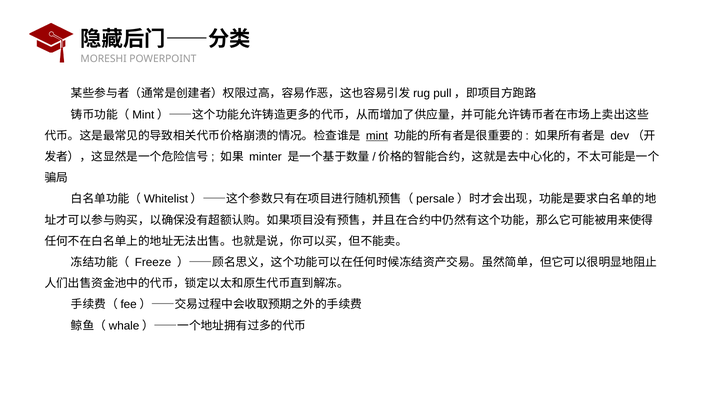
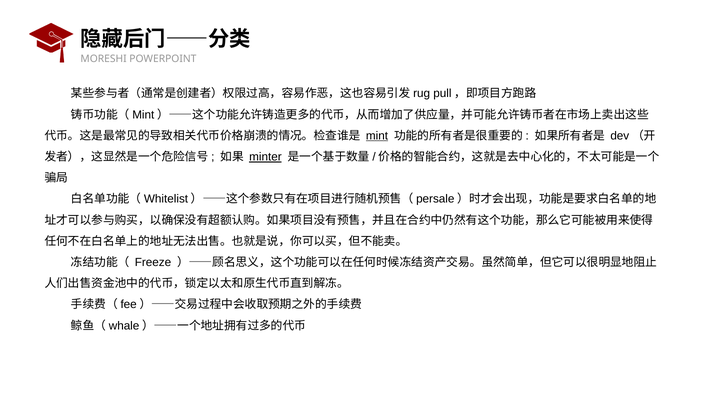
minter underline: none -> present (265, 157)
